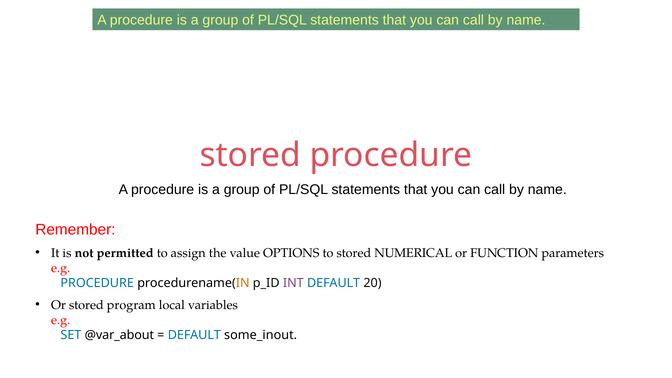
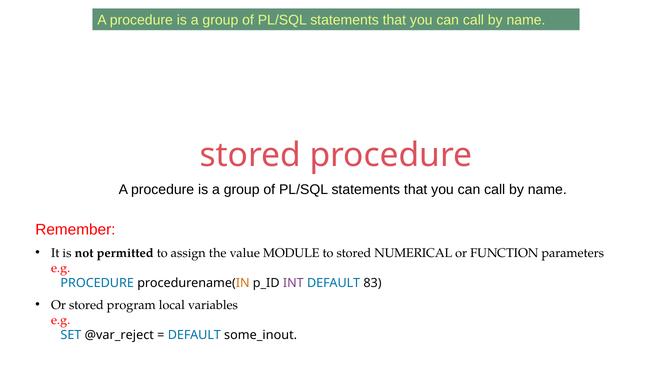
OPTIONS: OPTIONS -> MODULE (291, 253)
20: 20 -> 83 (372, 283)
@var_about: @var_about -> @var_reject (119, 335)
